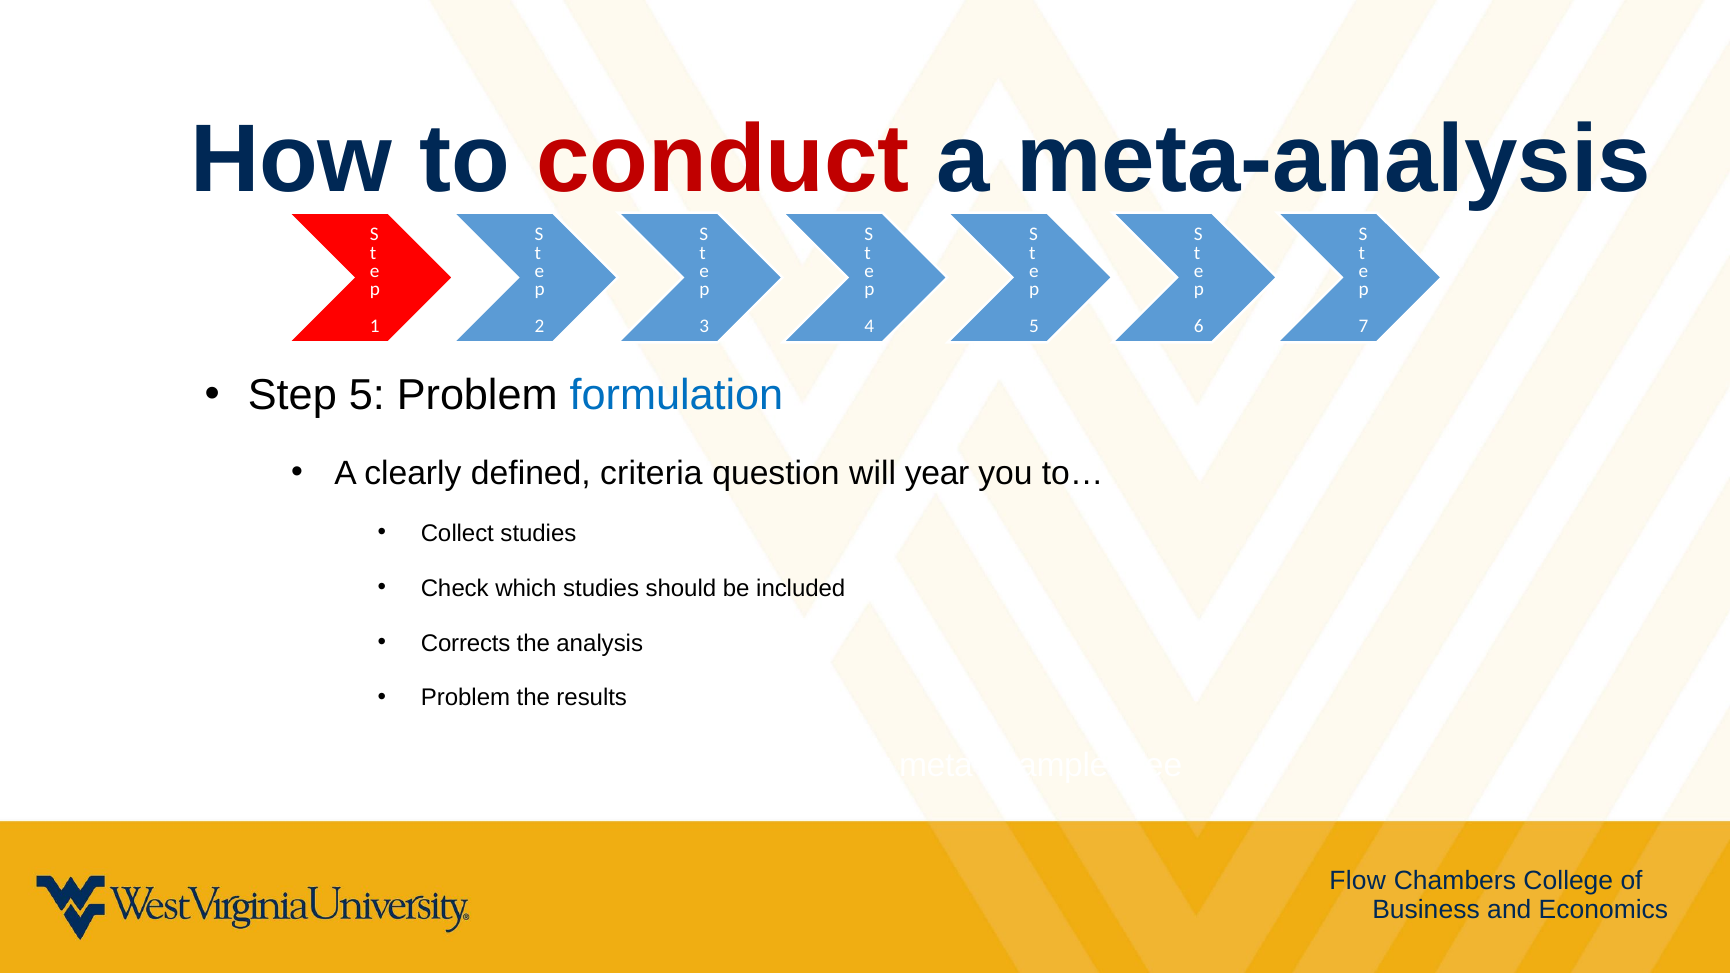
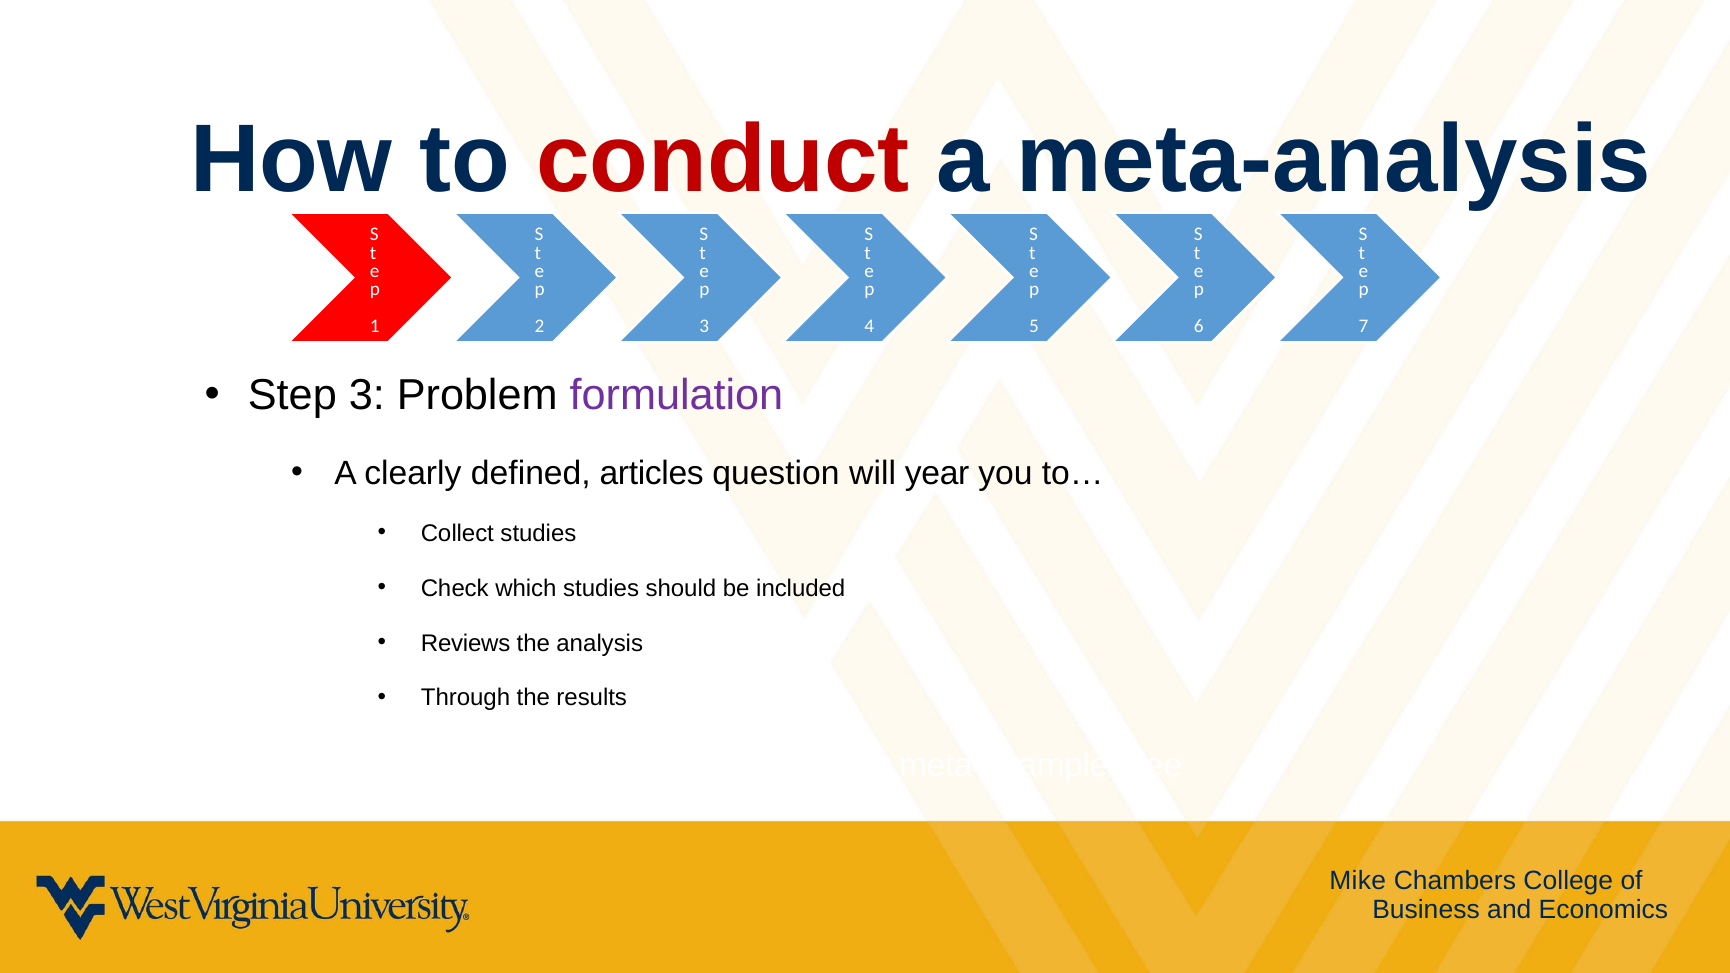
Step 5: 5 -> 3 (367, 395)
formulation colour: blue -> purple (676, 395)
criteria: criteria -> articles (652, 473)
Corrects: Corrects -> Reviews (466, 643)
Problem: Problem -> Through (466, 698)
Flow: Flow -> Mike (1358, 881)
